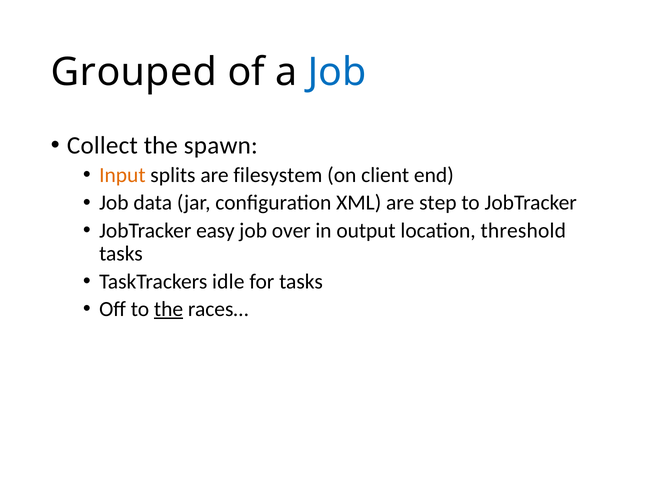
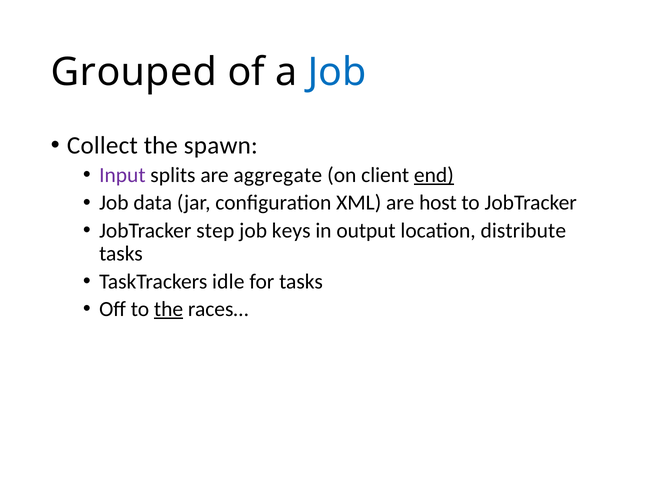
Input colour: orange -> purple (122, 175)
filesystem: filesystem -> aggregate (278, 175)
end underline: none -> present (434, 175)
step: step -> host (438, 203)
easy: easy -> step (215, 230)
over: over -> keys (291, 230)
threshold: threshold -> distribute (523, 230)
